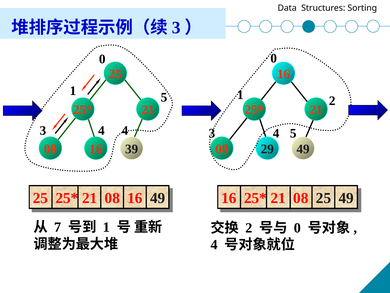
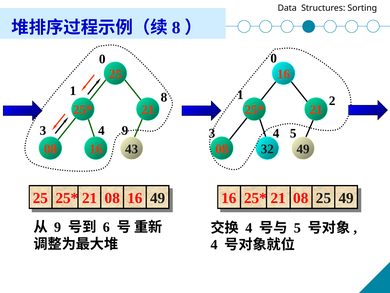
3: 3 -> 8 (176, 28)
1 5: 5 -> 8 (164, 97)
4 4: 4 -> 9 (125, 130)
39: 39 -> 43 (132, 149)
29: 29 -> 32 (267, 149)
7: 7 -> 9 (58, 227)
1: 1 -> 6 (106, 227)
2: 2 -> 4 (249, 228)
0: 0 -> 5 (297, 228)
